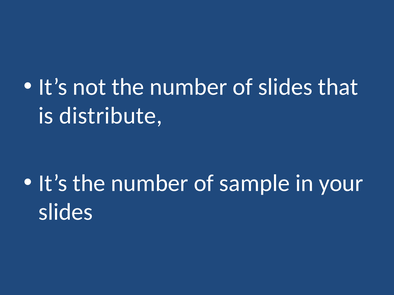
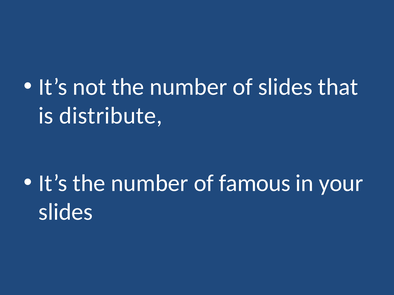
sample: sample -> famous (255, 183)
